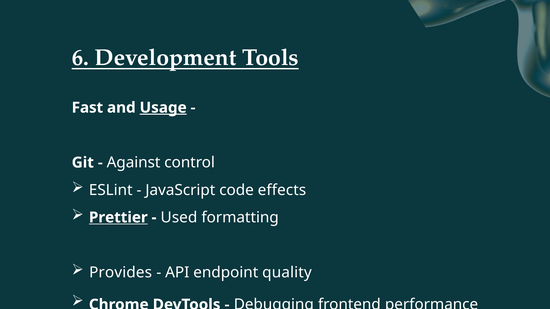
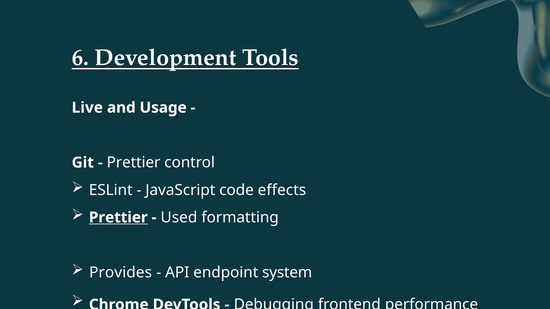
Fast: Fast -> Live (87, 108)
Usage underline: present -> none (163, 108)
Against: Against -> Prettier (134, 163)
quality: quality -> system (287, 273)
